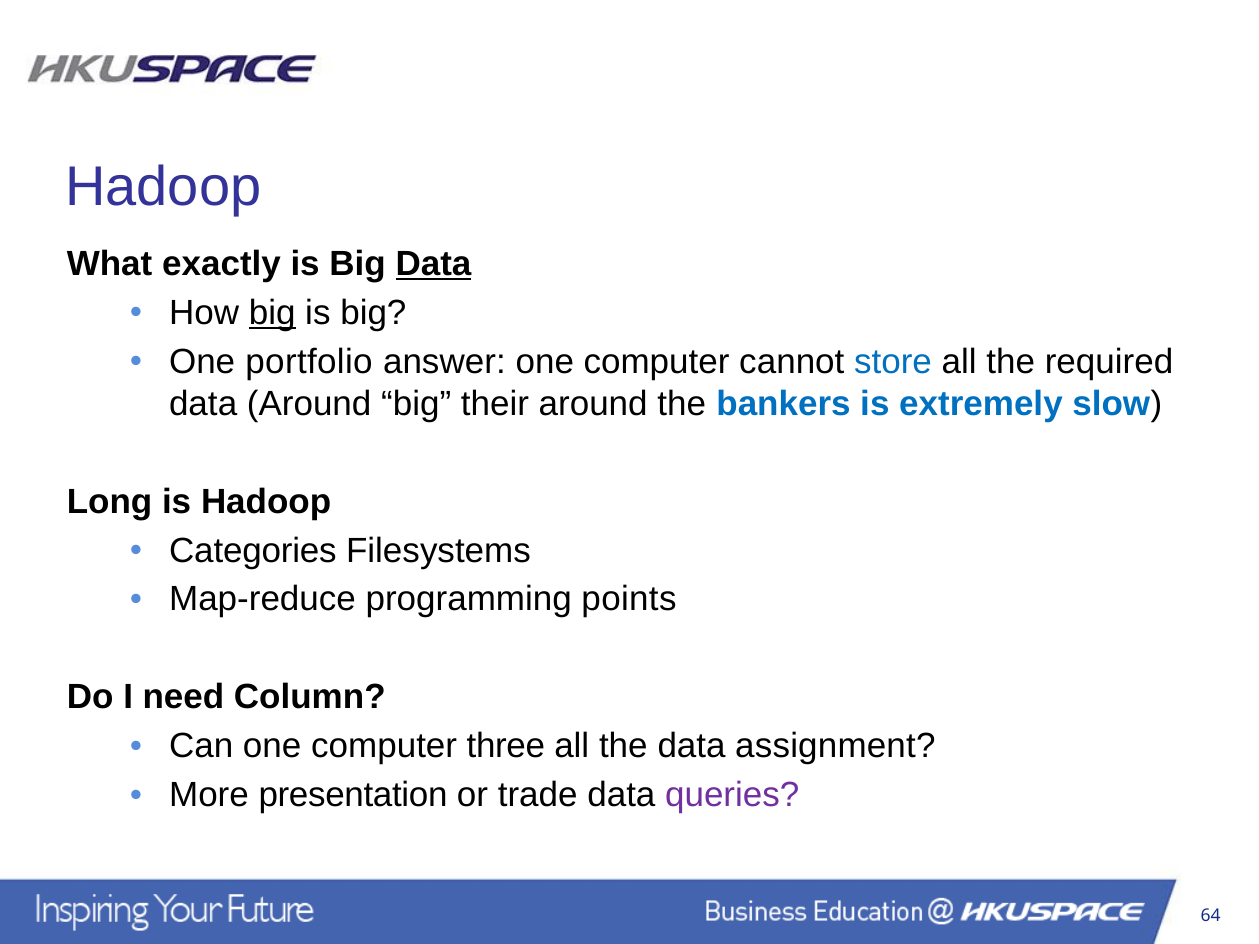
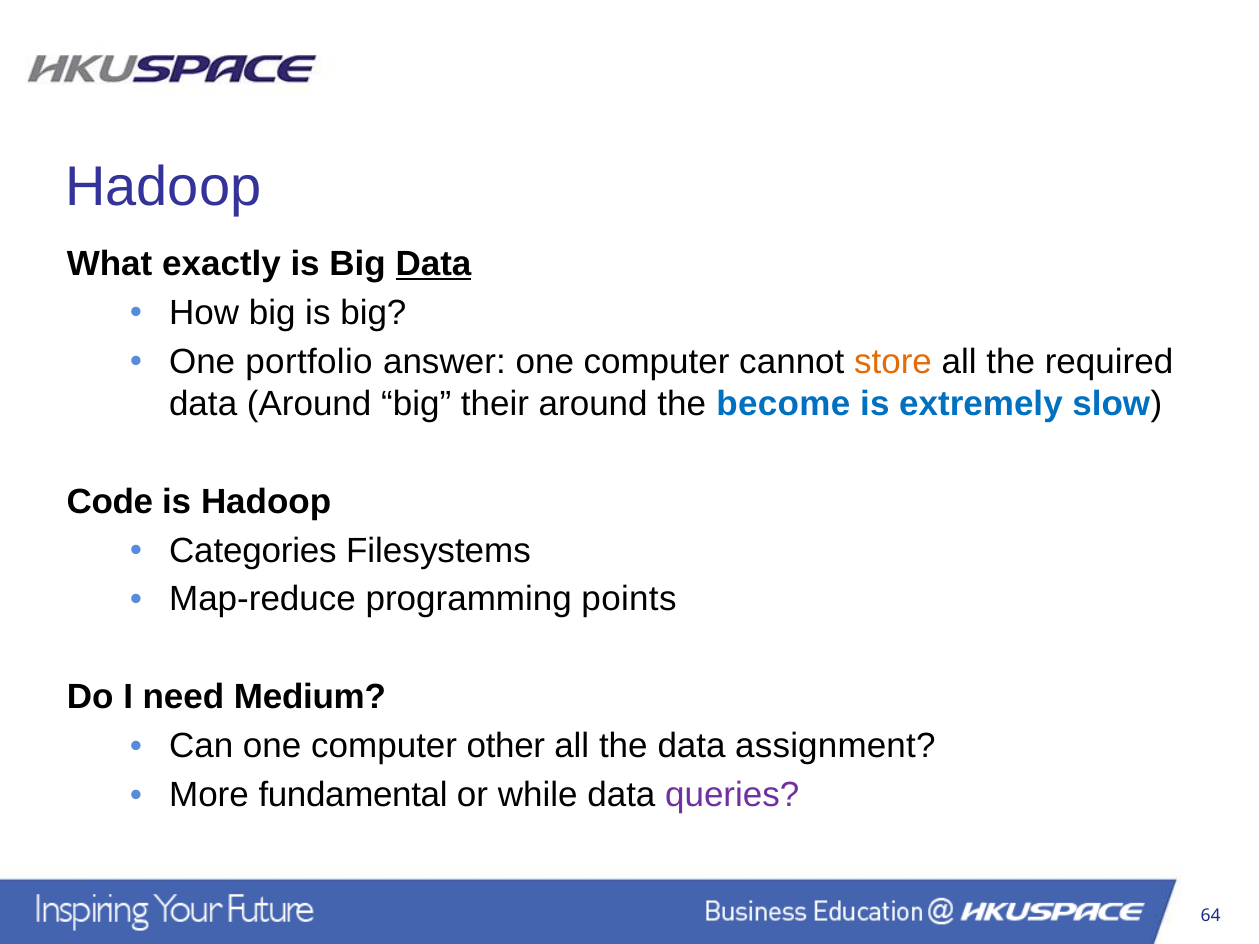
big underline: present -> none (272, 313)
store colour: blue -> orange (893, 362)
bankers: bankers -> become (783, 404)
Long: Long -> Code (110, 502)
Column: Column -> Medium (310, 698)
three: three -> other (506, 747)
presentation: presentation -> fundamental (353, 796)
trade: trade -> while (538, 796)
